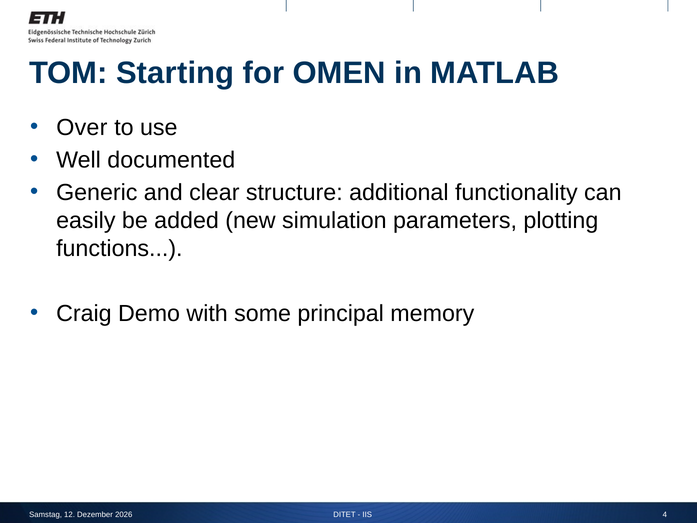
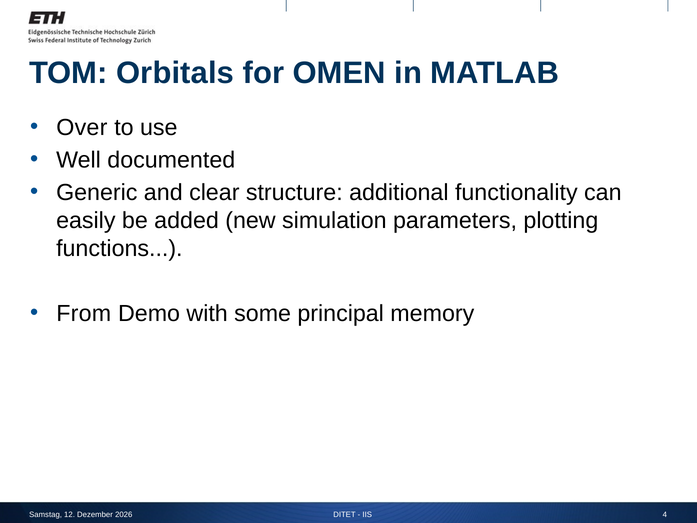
Starting: Starting -> Orbitals (175, 73)
Craig: Craig -> From (84, 313)
